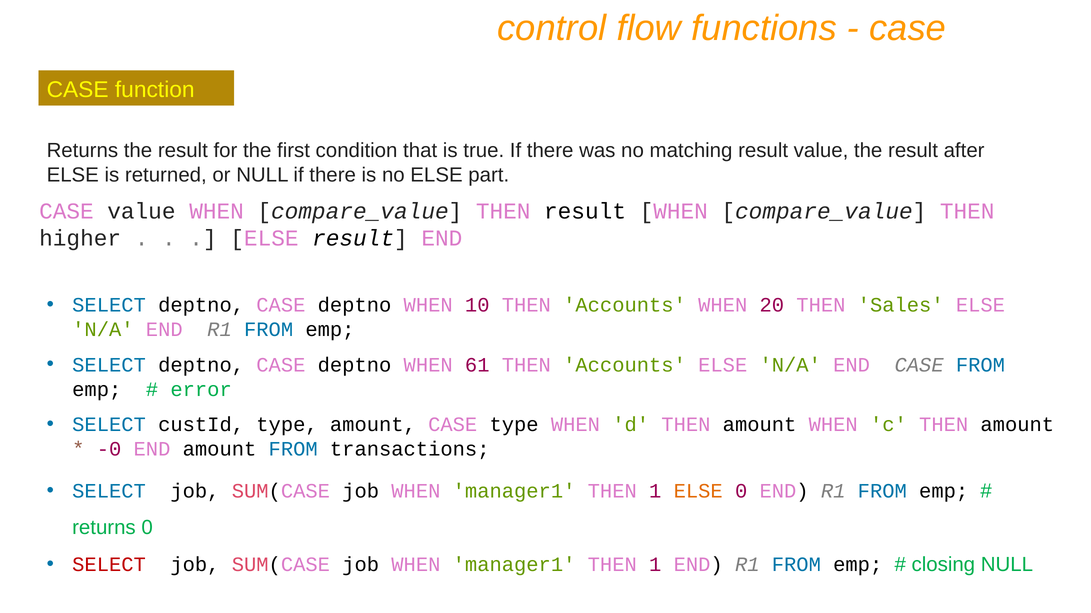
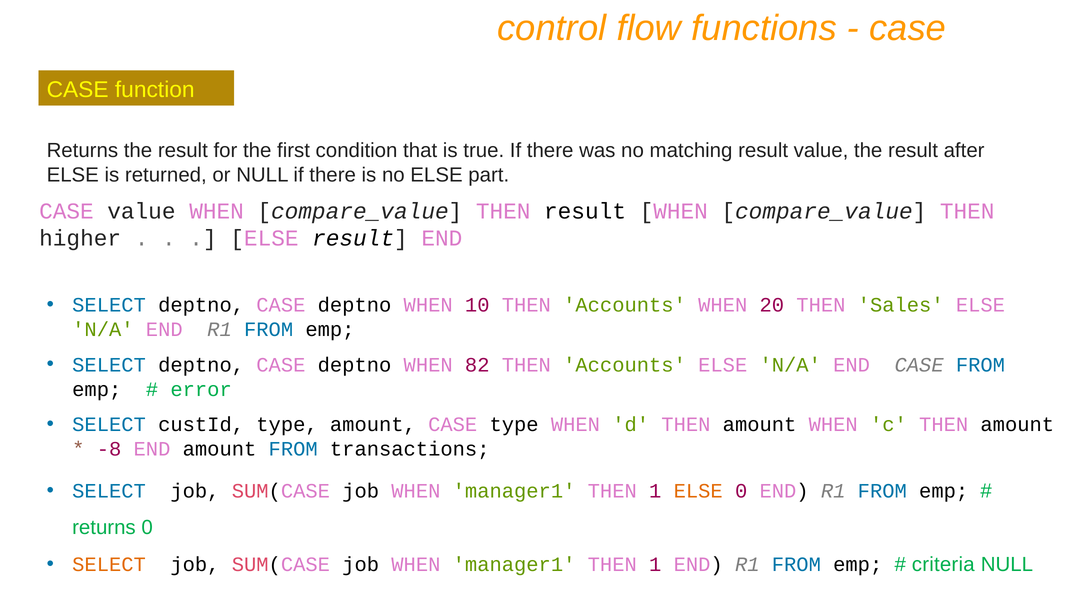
61: 61 -> 82 (477, 365)
-0: -0 -> -8 (109, 450)
SELECT colour: red -> orange (109, 565)
closing: closing -> criteria (943, 565)
